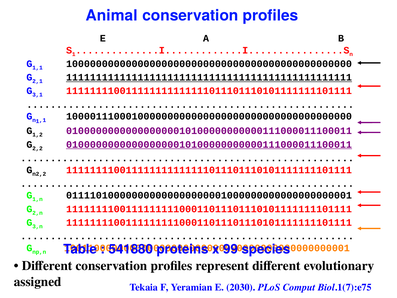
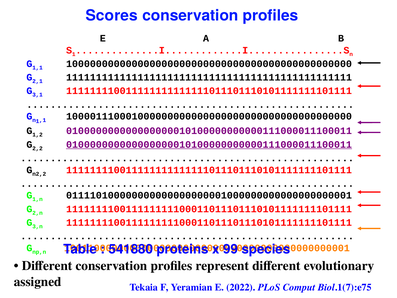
Animal: Animal -> Scores (112, 16)
111111111111111111111111111111111111111111111111 underline: present -> none (209, 77)
2030: 2030 -> 2022 (241, 287)
